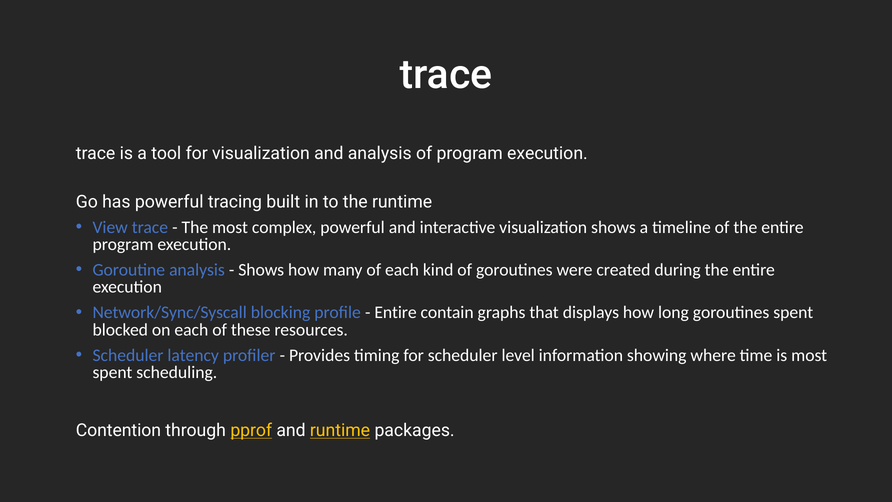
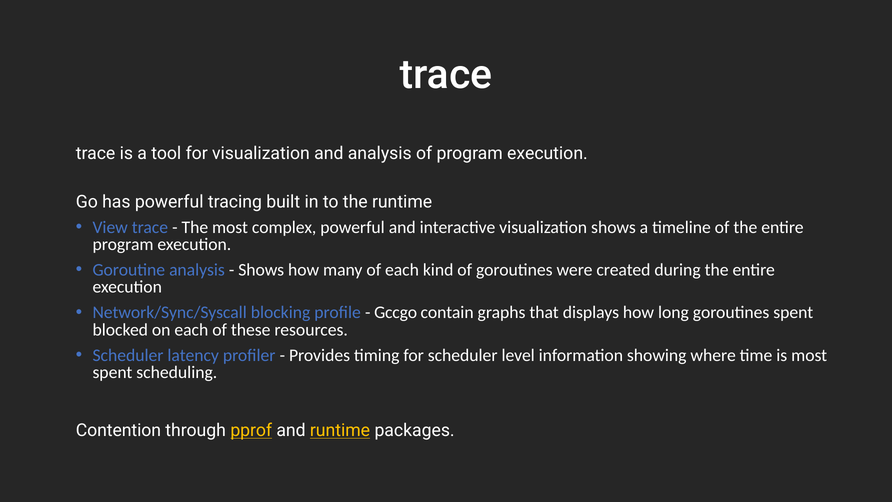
Entire: Entire -> Gccgo (396, 313)
